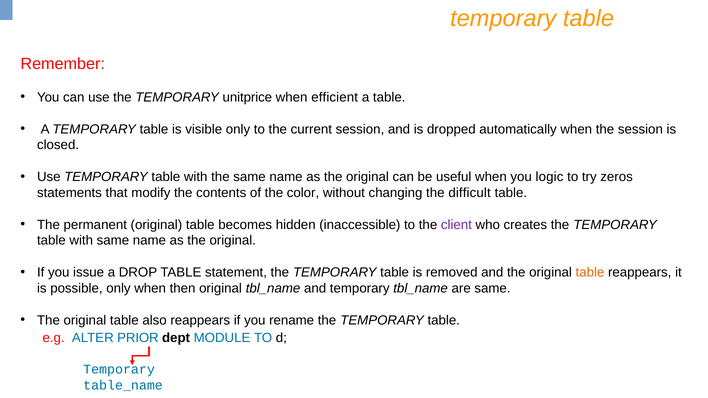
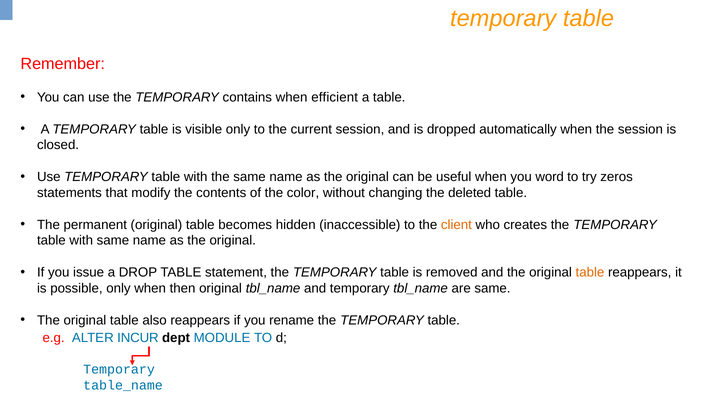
unitprice: unitprice -> contains (247, 97)
logic: logic -> word (550, 177)
difficult: difficult -> deleted (470, 193)
client colour: purple -> orange (456, 225)
PRIOR: PRIOR -> INCUR (138, 338)
